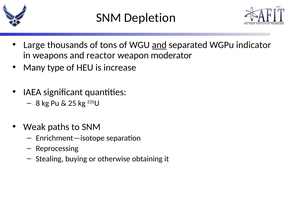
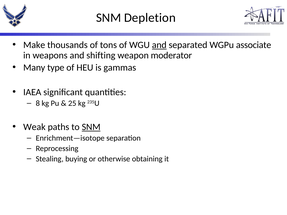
Large: Large -> Make (34, 45)
indicator: indicator -> associate (254, 45)
reactor: reactor -> shifting (101, 55)
increase: increase -> gammas (120, 68)
SNM underline: none -> present (91, 127)
